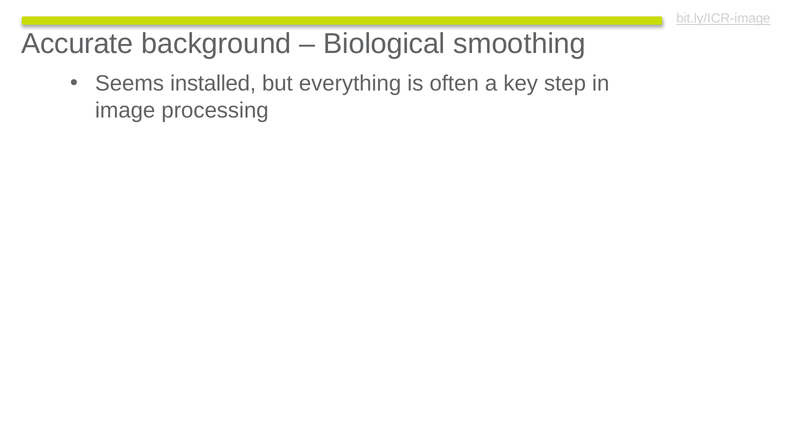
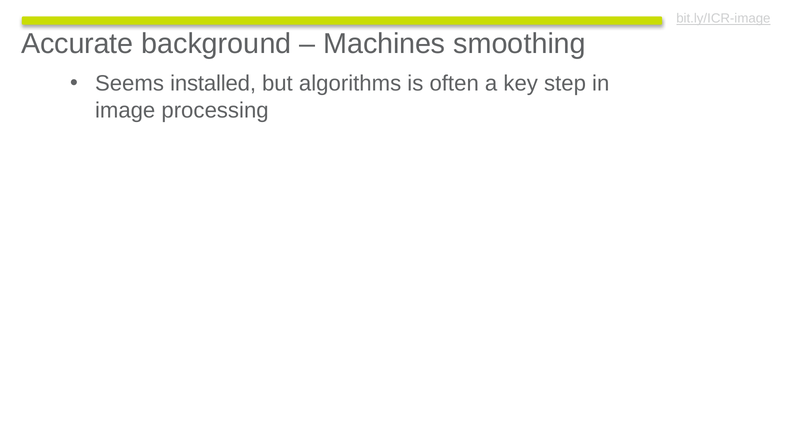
Biological: Biological -> Machines (384, 44)
everything: everything -> algorithms (350, 84)
